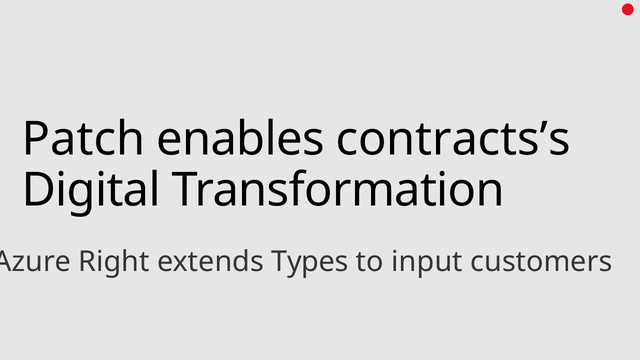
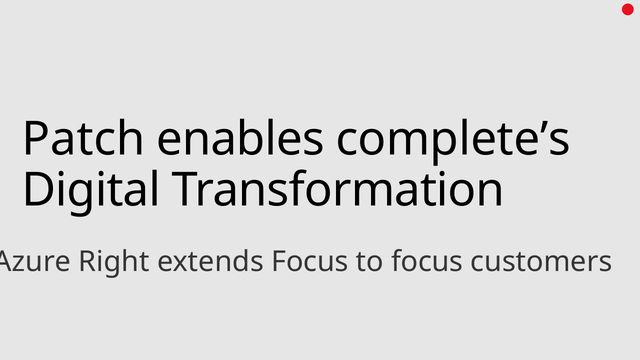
contracts’s: contracts’s -> complete’s (453, 139)
extends Types: Types -> Focus (310, 262)
to input: input -> focus (427, 262)
